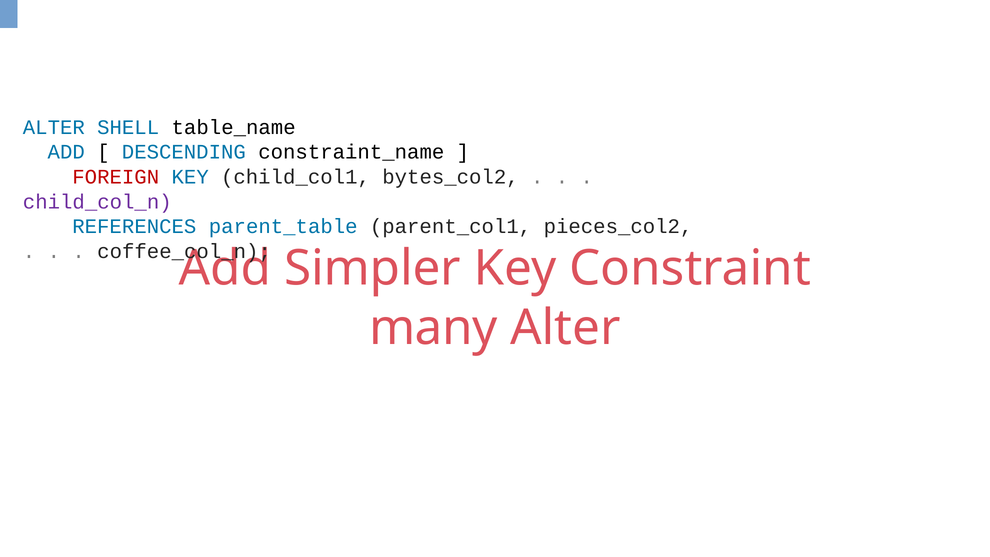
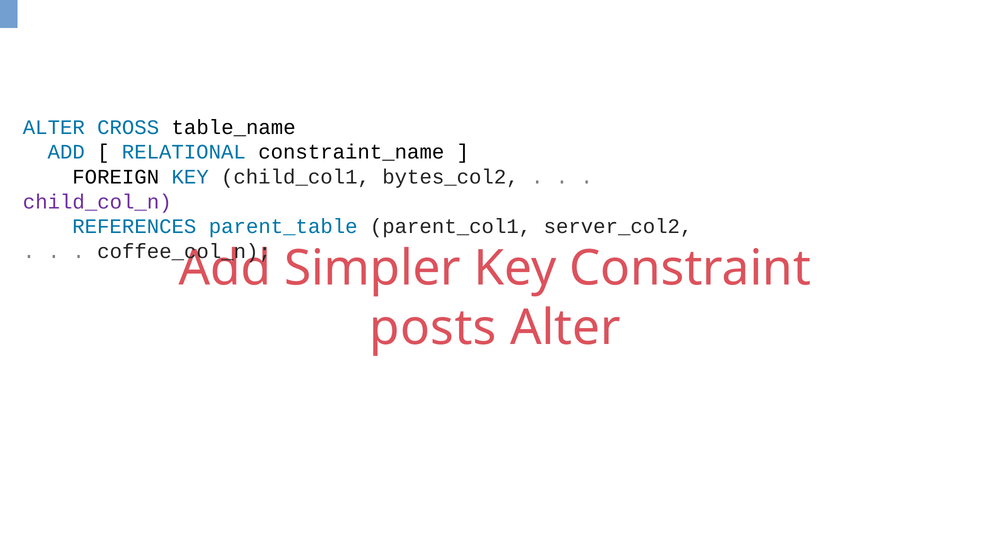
SHELL: SHELL -> CROSS (128, 127)
DESCENDING: DESCENDING -> RELATIONAL (184, 152)
FOREIGN colour: red -> black (116, 177)
pieces_col2: pieces_col2 -> server_col2 (618, 226)
many: many -> posts (433, 328)
